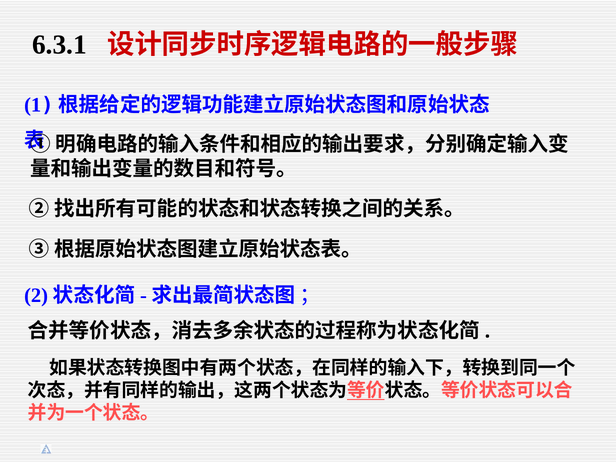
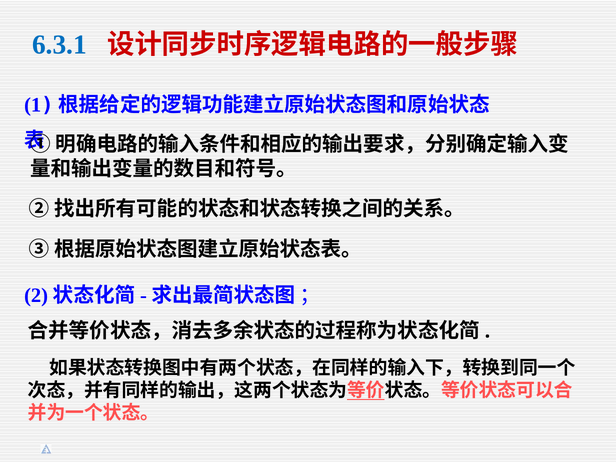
6.3.1 colour: black -> blue (59, 44)
